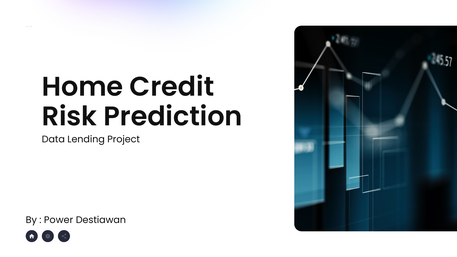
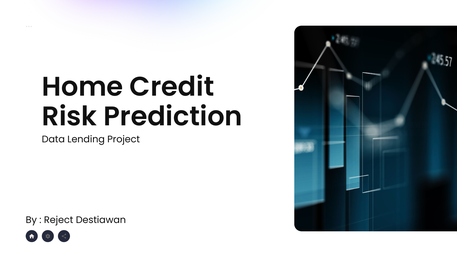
Power: Power -> Reject (59, 220)
